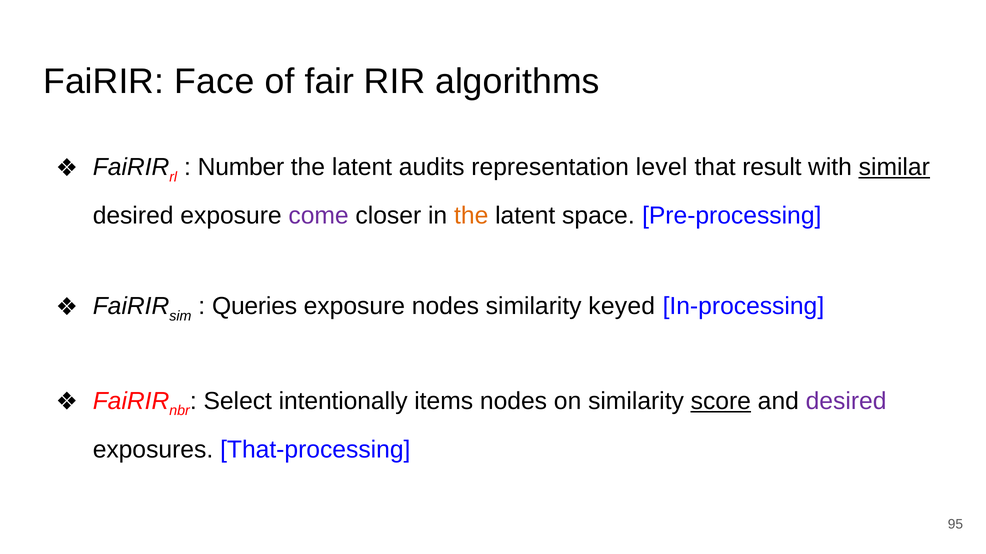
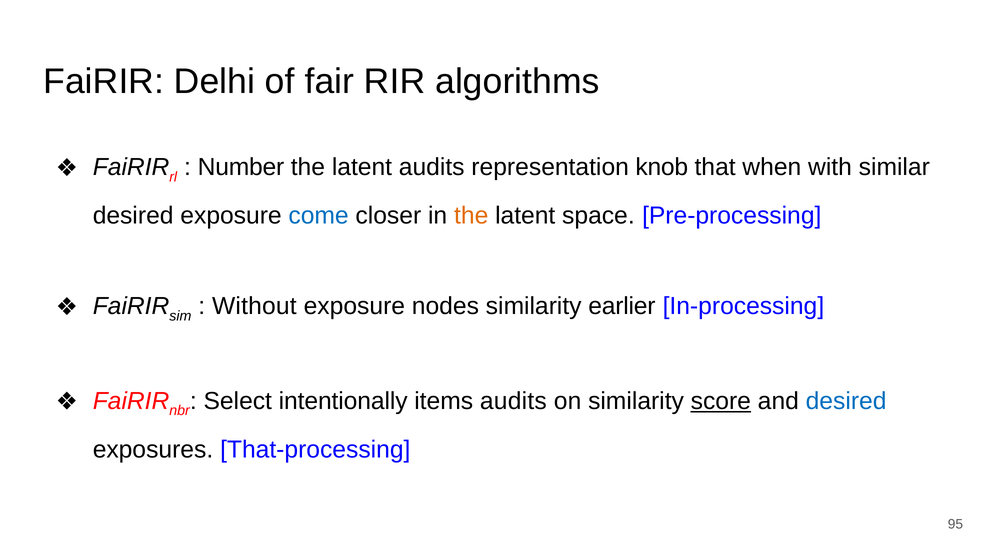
Face: Face -> Delhi (215, 82)
level: level -> knob (662, 167)
result: result -> when (772, 167)
similar underline: present -> none (894, 167)
come colour: purple -> blue (319, 216)
Queries: Queries -> Without (254, 307)
keyed: keyed -> earlier (622, 307)
items nodes: nodes -> audits (513, 401)
desired colour: purple -> blue (846, 401)
